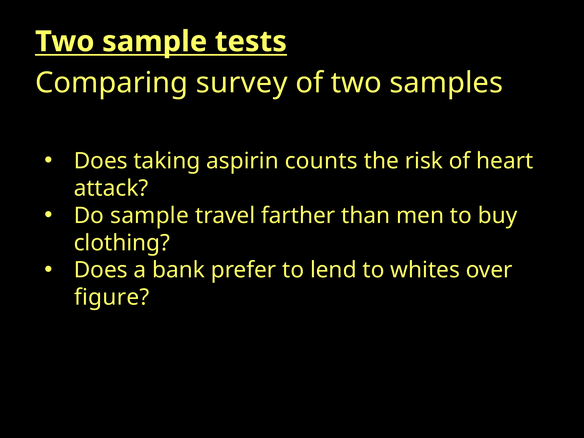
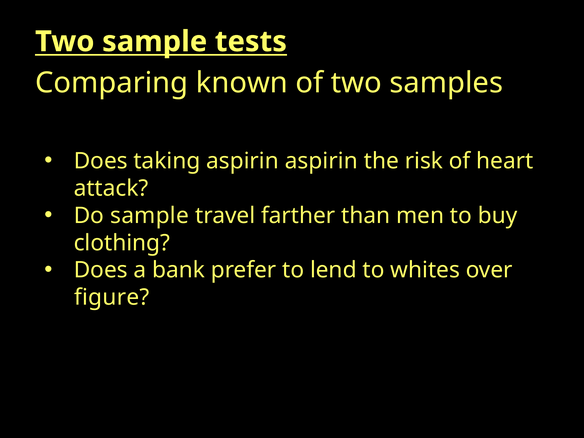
survey: survey -> known (242, 83)
aspirin counts: counts -> aspirin (321, 161)
